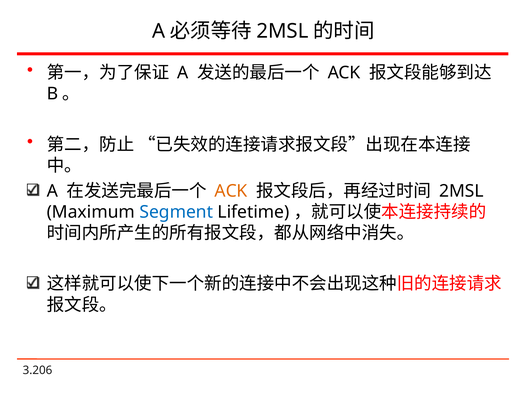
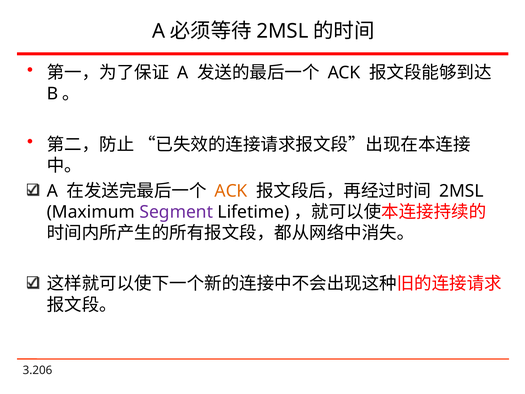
Segment colour: blue -> purple (176, 212)
